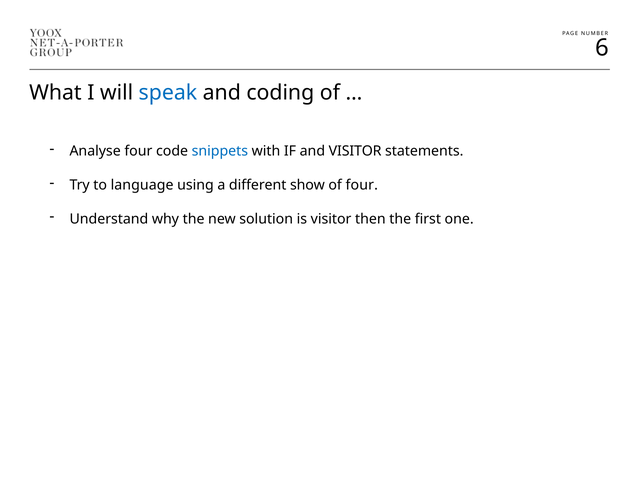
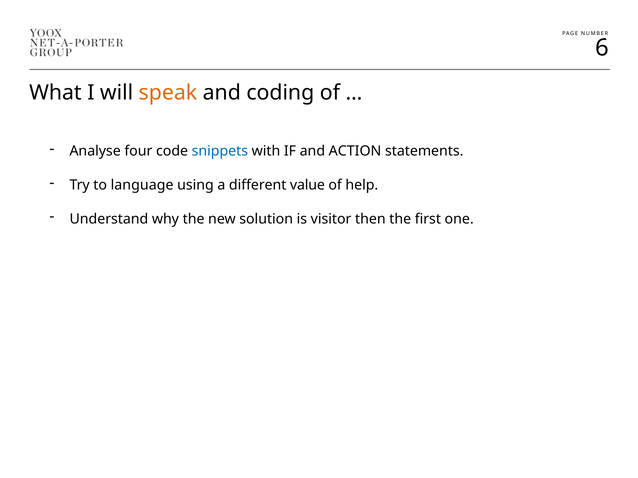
speak colour: blue -> orange (168, 93)
and VISITOR: VISITOR -> ACTION (355, 151)
show: show -> value (307, 185)
of four: four -> help (362, 185)
